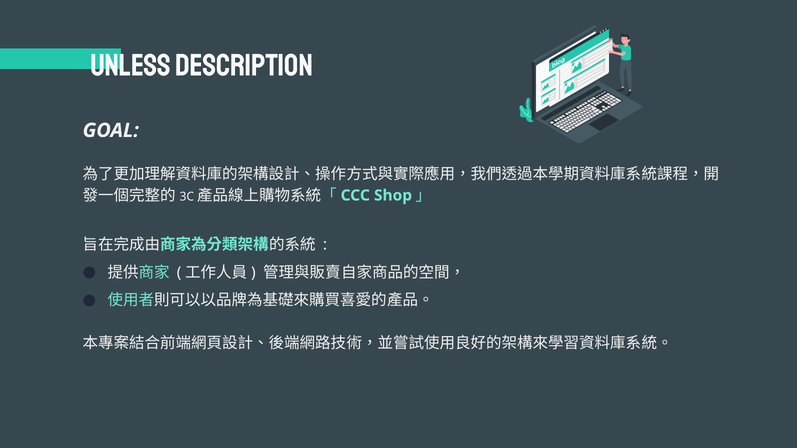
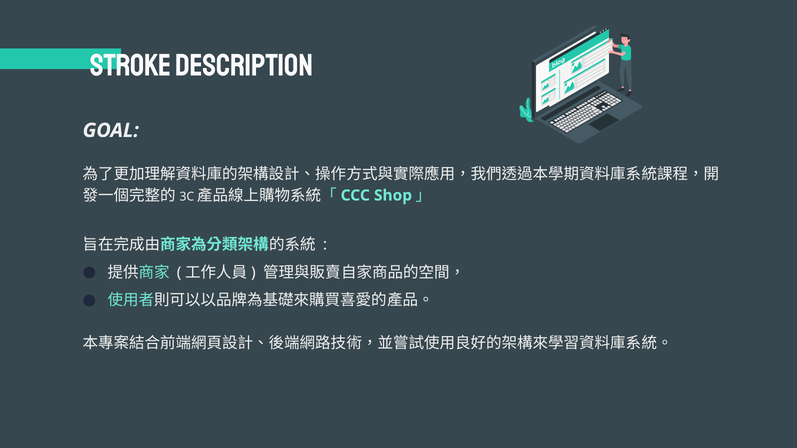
UNLESS: UNLESS -> STROKE (131, 66)
